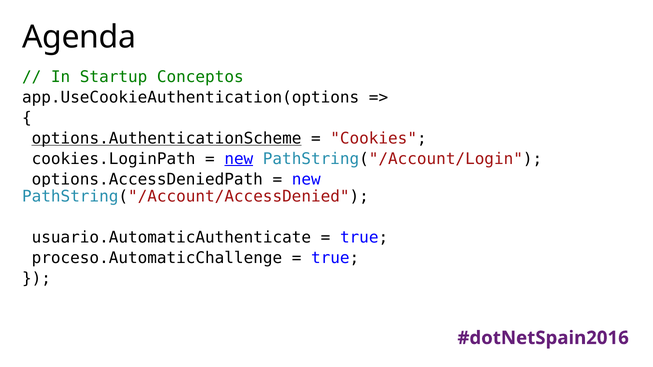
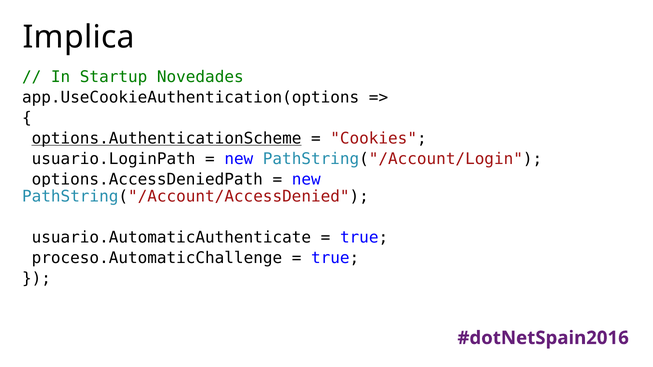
Agenda: Agenda -> Implica (79, 37)
Conceptos: Conceptos -> Novedades (200, 77)
cookies.LoginPath: cookies.LoginPath -> usuario.LoginPath (114, 159)
new underline: present -> none (239, 159)
